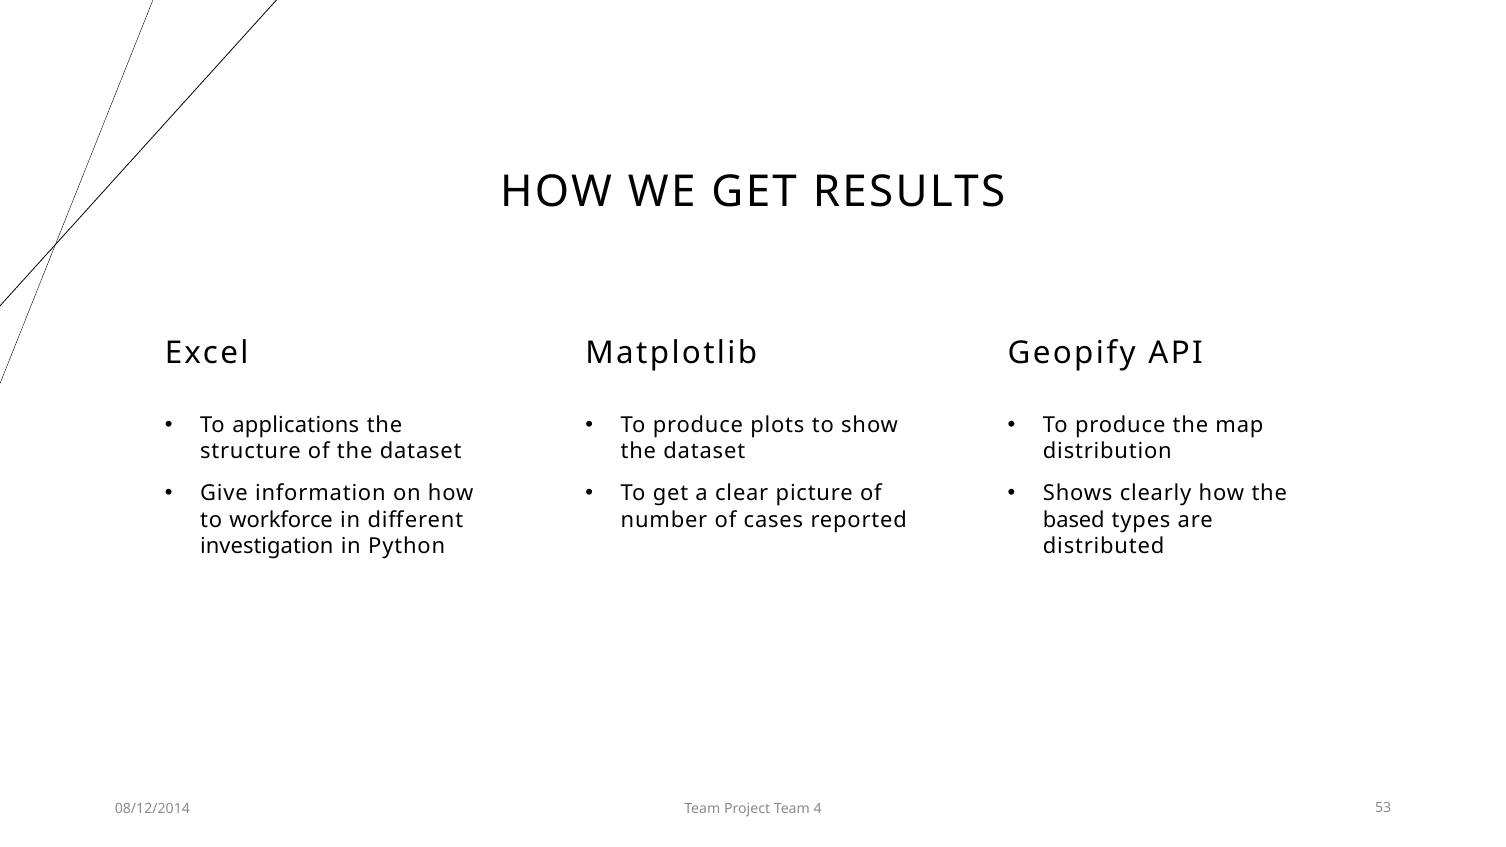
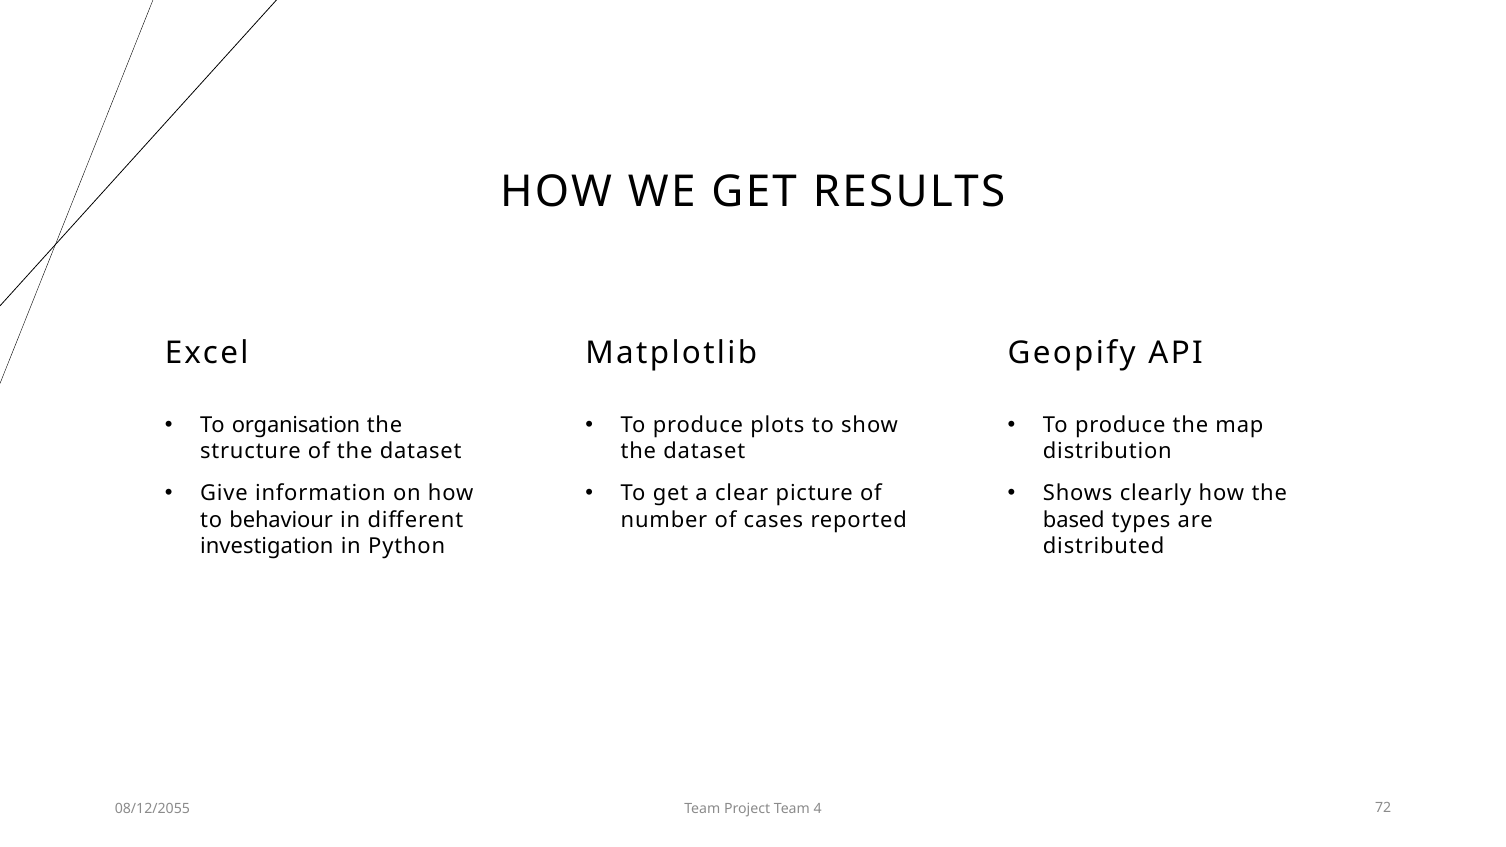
applications: applications -> organisation (296, 425)
workforce: workforce -> behaviour (281, 520)
08/12/2014: 08/12/2014 -> 08/12/2055 (152, 809)
53: 53 -> 72 (1383, 808)
